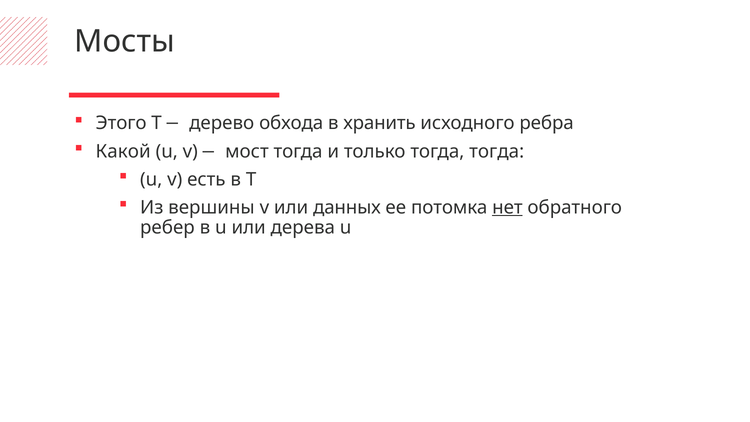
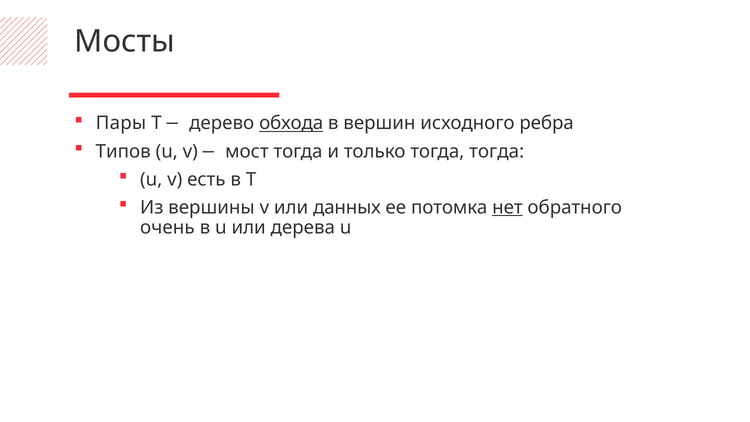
Этого: Этого -> Пары (121, 123)
обхода underline: none -> present (291, 123)
хранить: хранить -> вершин (379, 123)
Какой: Какой -> Типов (123, 151)
ребер: ребер -> очень (167, 228)
